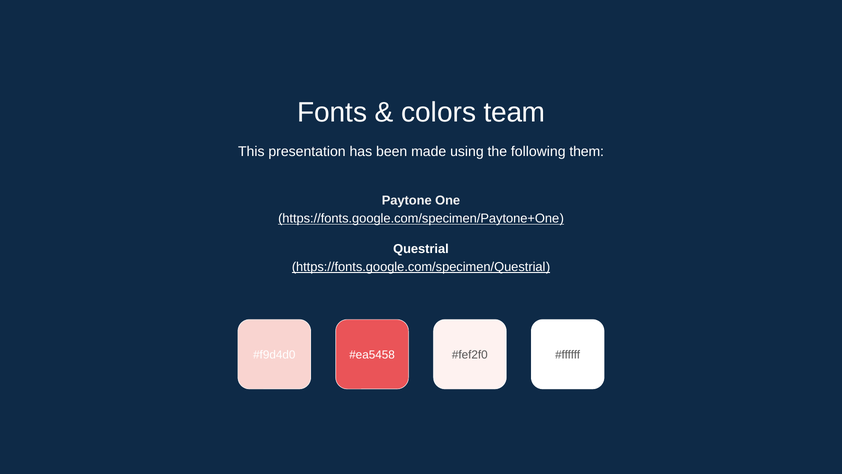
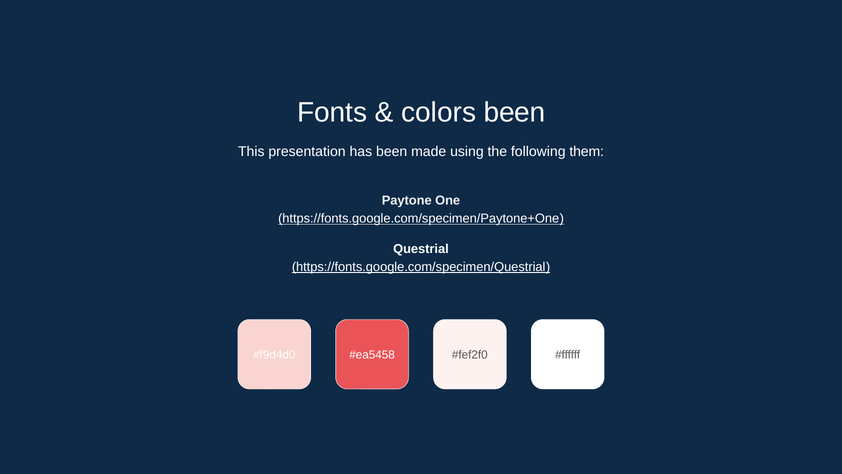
colors team: team -> been (514, 112)
